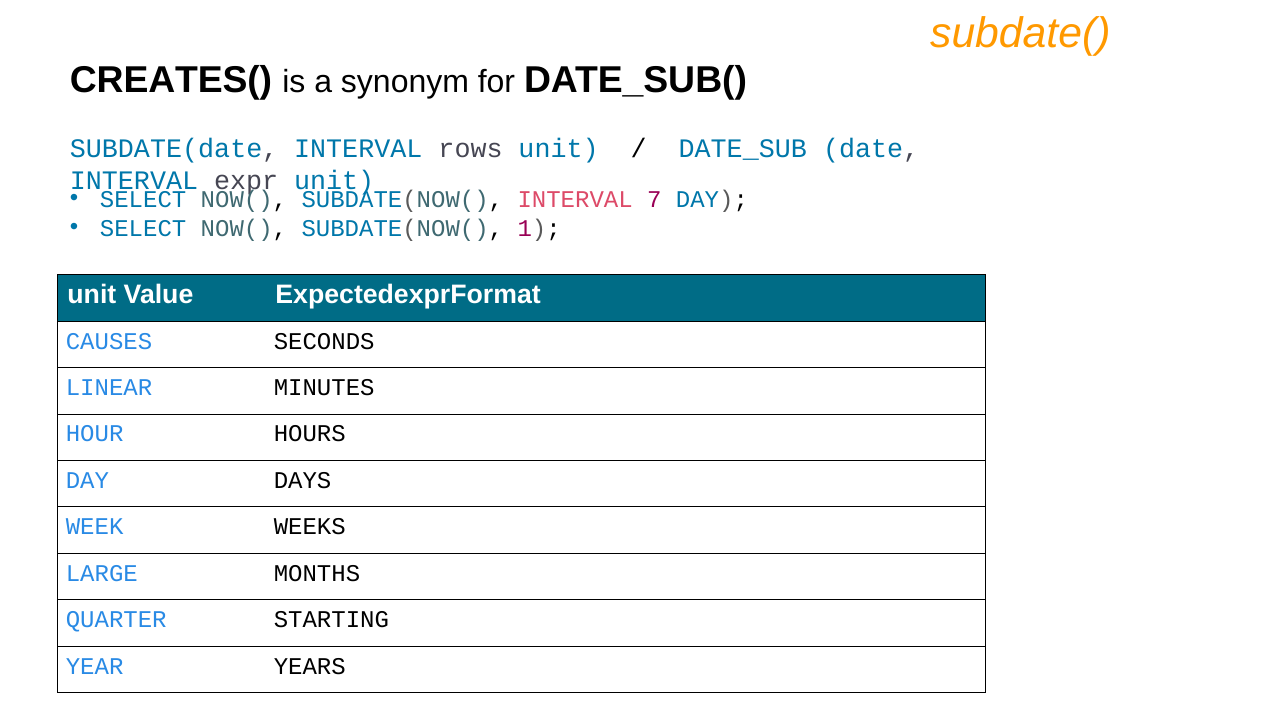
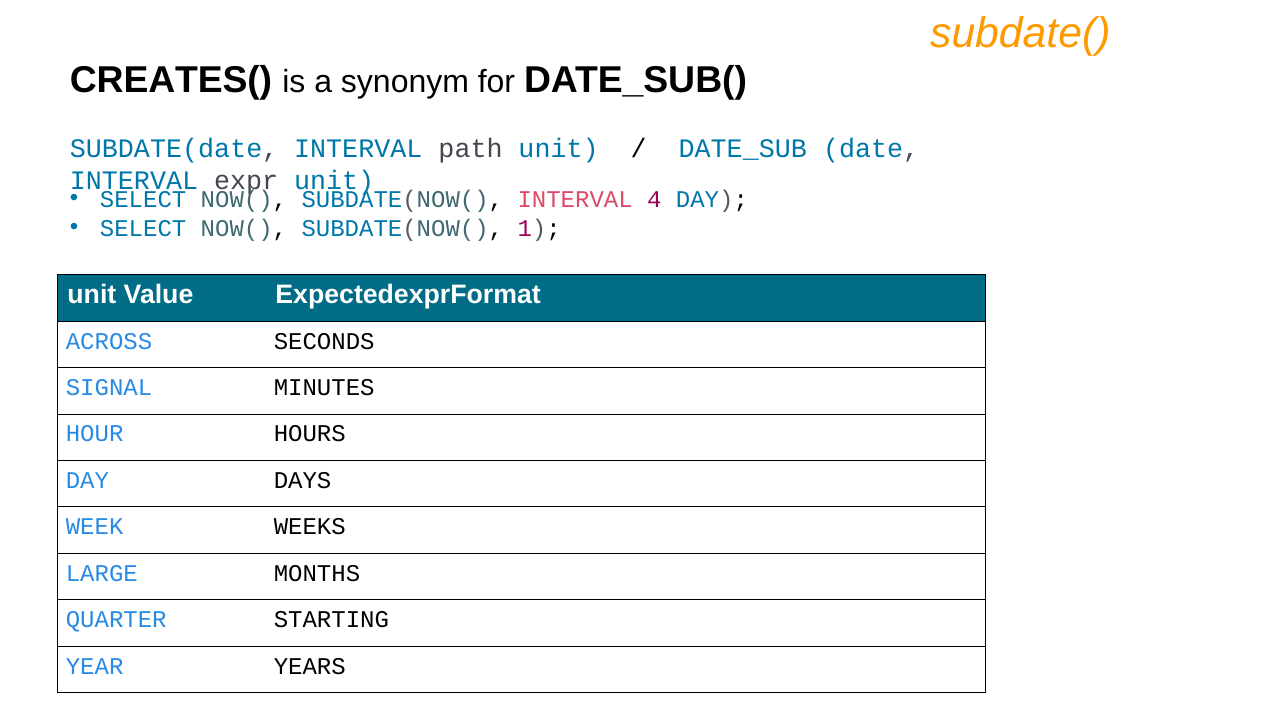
rows: rows -> path (471, 148)
7: 7 -> 4 (654, 199)
CAUSES: CAUSES -> ACROSS (109, 341)
LINEAR: LINEAR -> SIGNAL (109, 388)
